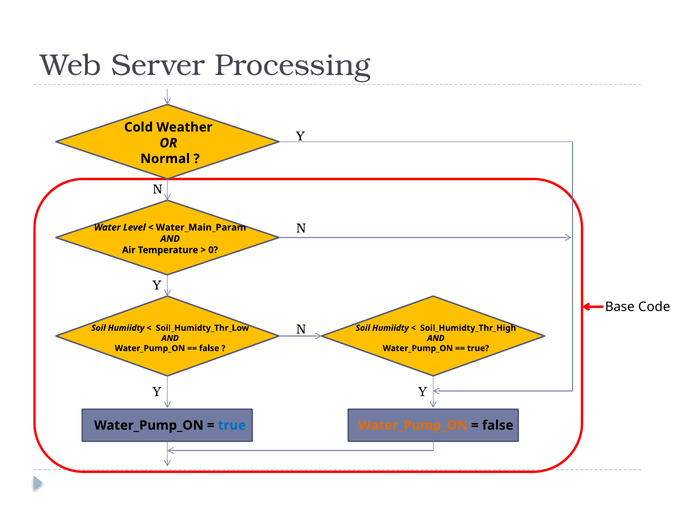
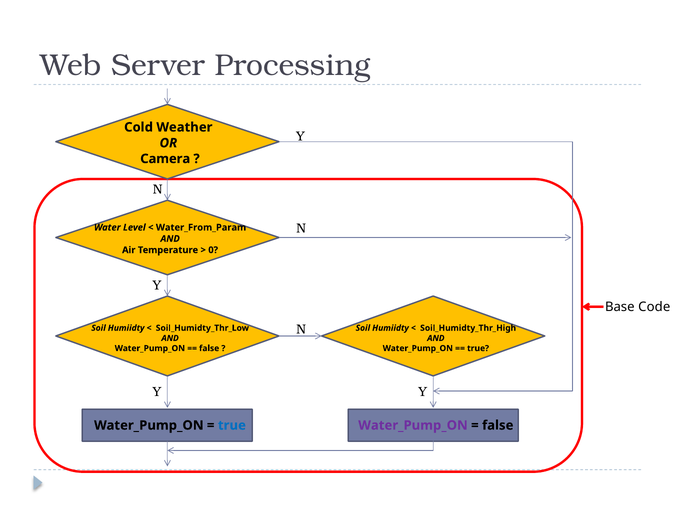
Normal: Normal -> Camera (165, 159)
Water_Main_Param: Water_Main_Param -> Water_From_Param (201, 227)
Water_Pump_ON colour: orange -> purple (413, 425)
